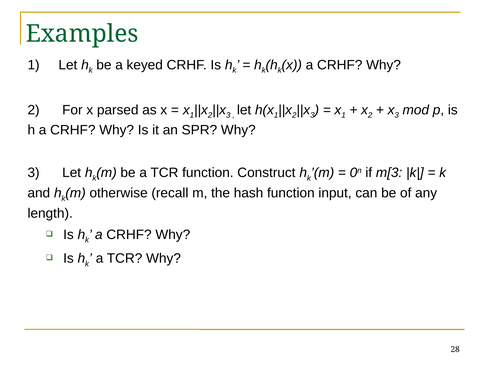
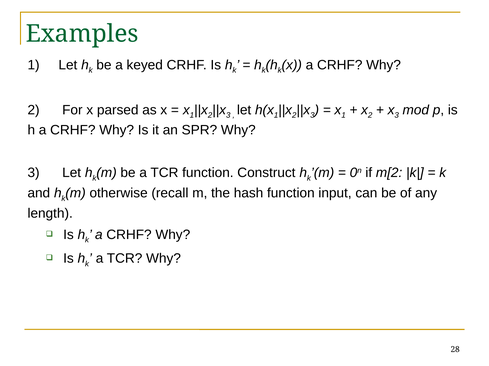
m[3: m[3 -> m[2 (389, 173)
